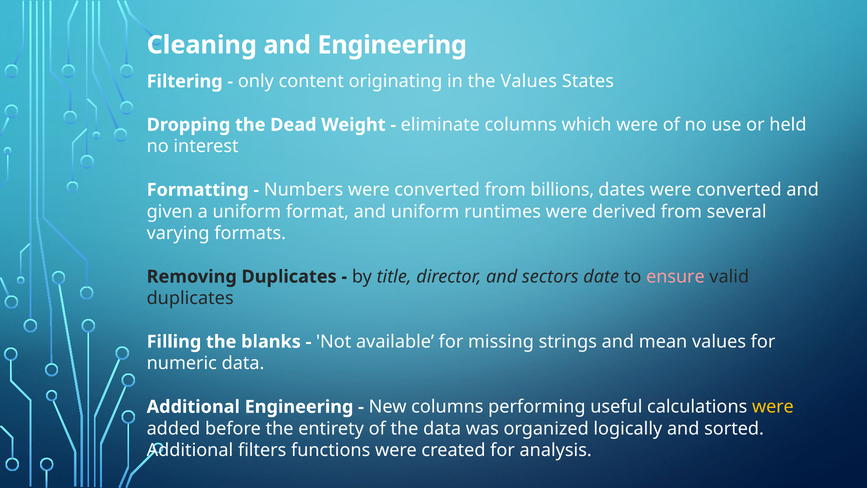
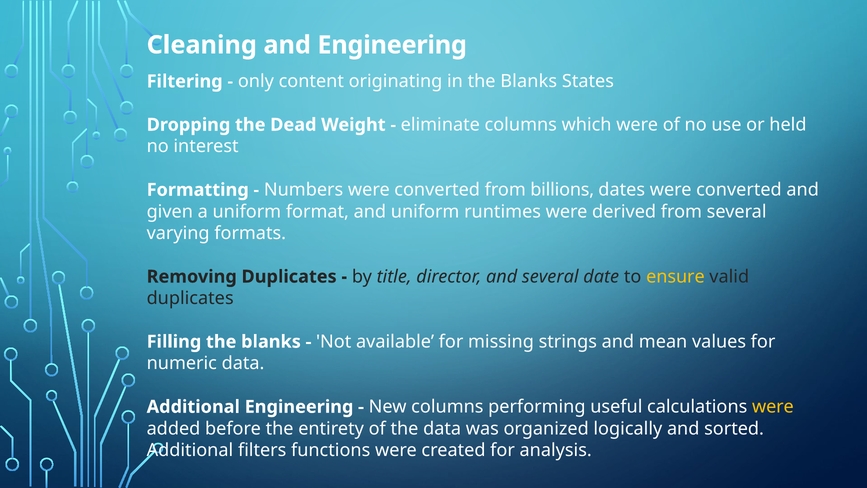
in the Values: Values -> Blanks (529, 81)
and sectors: sectors -> several (550, 277)
ensure colour: pink -> yellow (675, 277)
